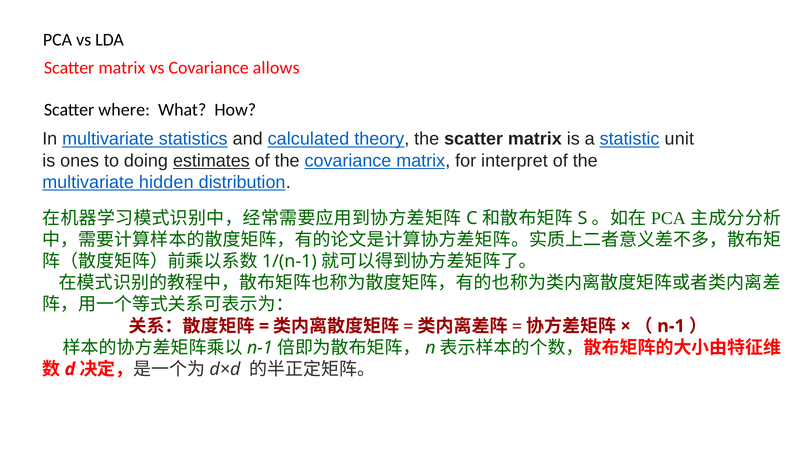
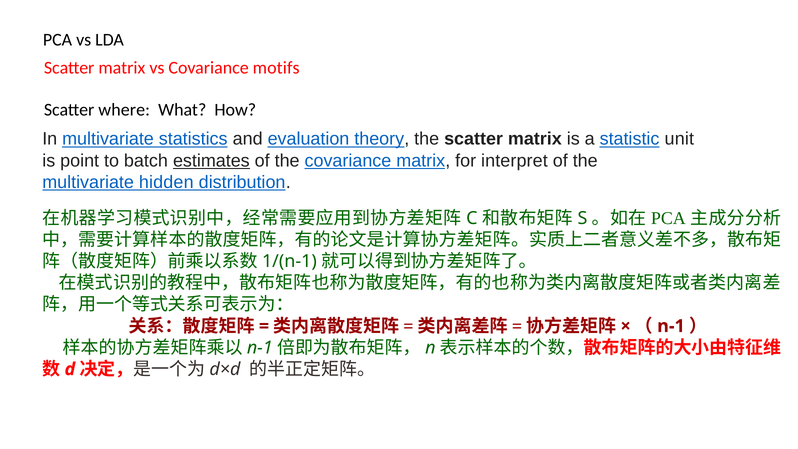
allows: allows -> motifs (276, 68)
calculated: calculated -> evaluation (308, 139)
ones: ones -> point (80, 161)
doing: doing -> batch (146, 161)
